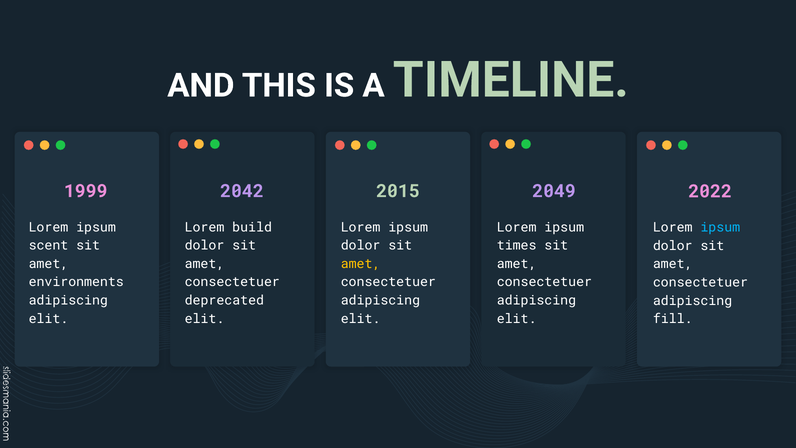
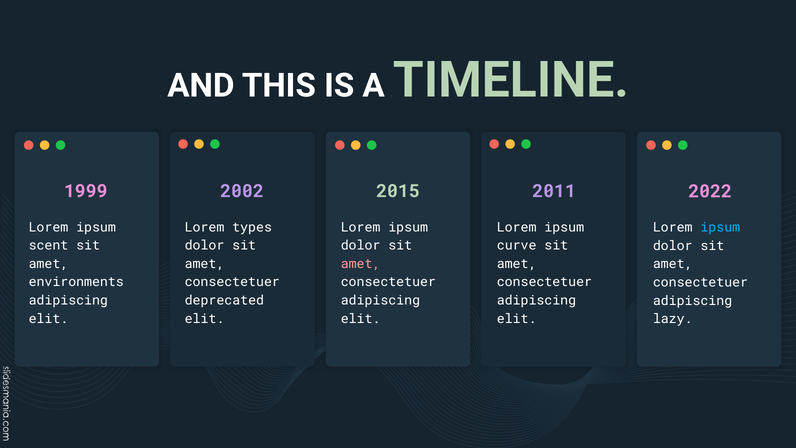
2042: 2042 -> 2002 (242, 191)
2049: 2049 -> 2011 (554, 191)
build: build -> types (252, 227)
times: times -> curve (517, 245)
amet colour: yellow -> pink (361, 264)
fill: fill -> lazy (673, 319)
